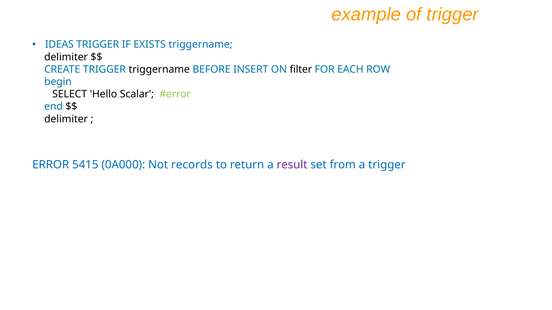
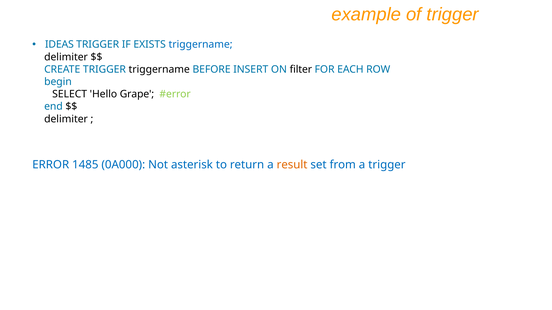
Scalar: Scalar -> Grape (137, 94)
5415: 5415 -> 1485 (85, 165)
records: records -> asterisk (192, 165)
result colour: purple -> orange (292, 165)
